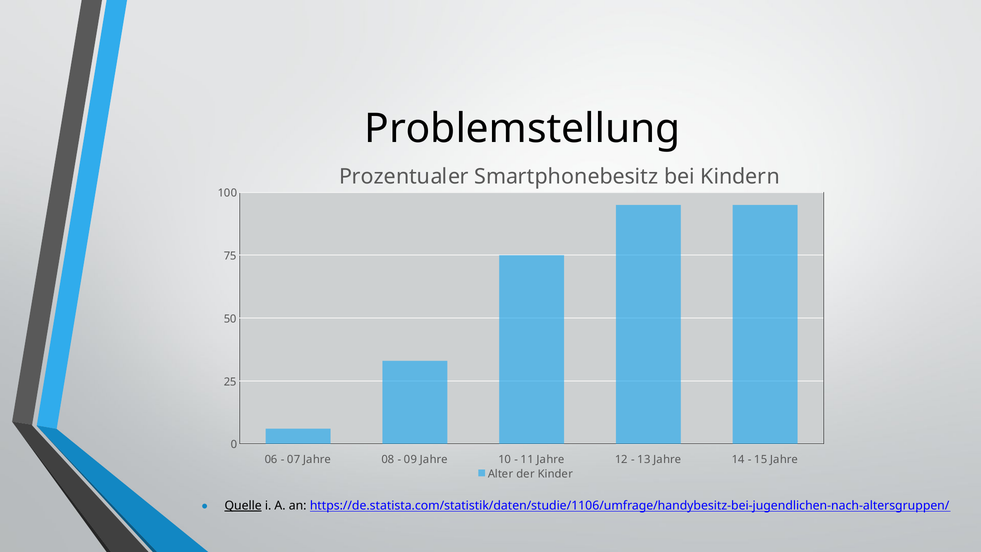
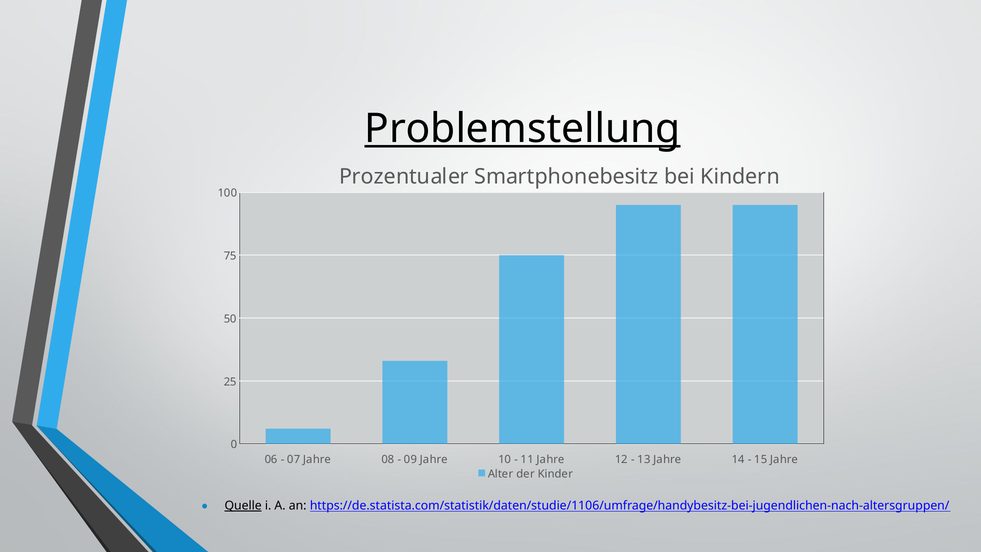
Problemstellung underline: none -> present (522, 129)
